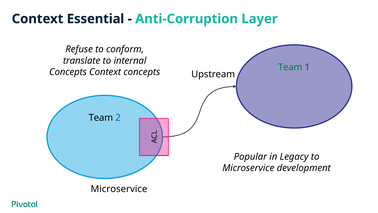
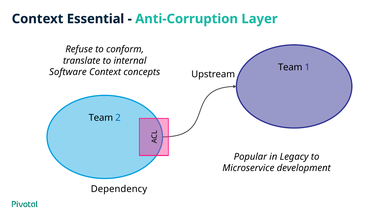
Team colour: green -> black (290, 67)
Concepts: Concepts -> Software (68, 72)
Microservice: Microservice -> Dependency (119, 189)
